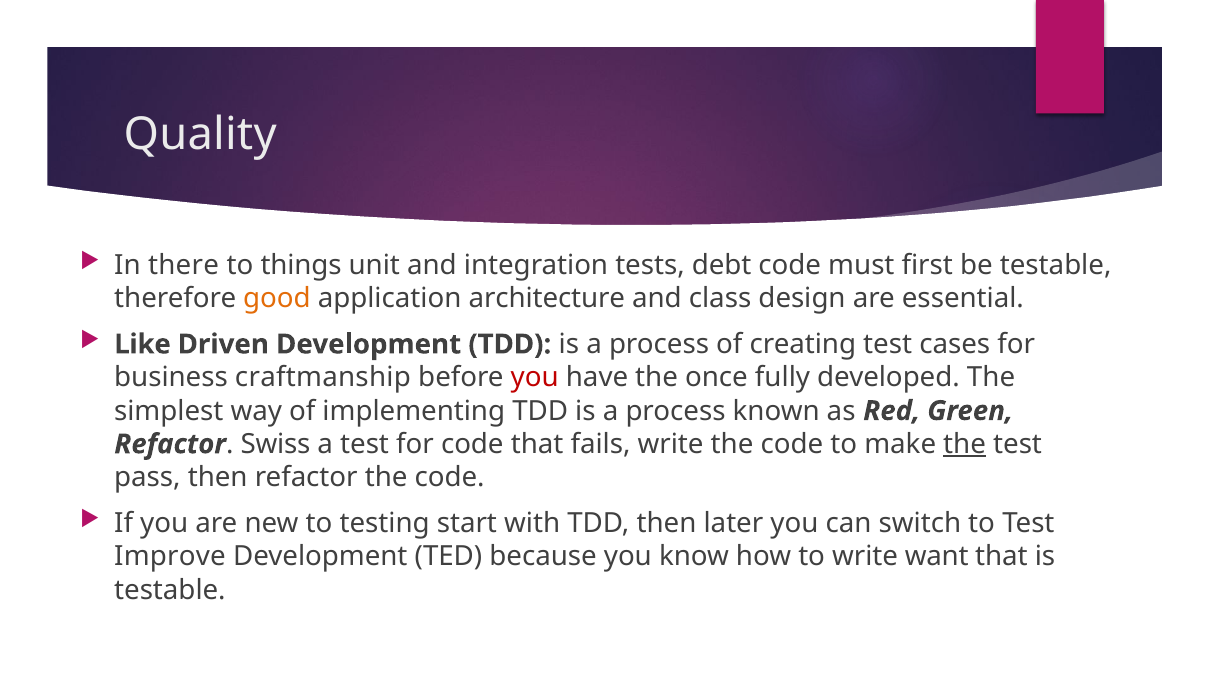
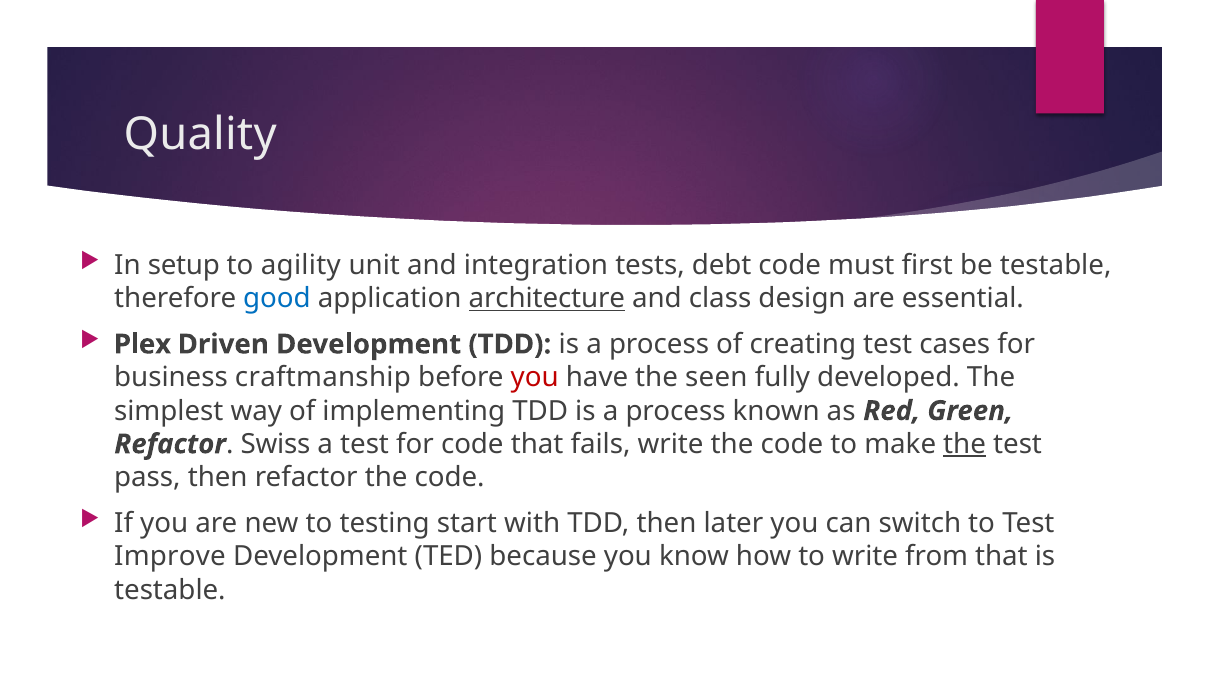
there: there -> setup (184, 265)
things: things -> agility (301, 265)
good colour: orange -> blue (277, 298)
architecture underline: none -> present (547, 298)
Like: Like -> Plex (143, 344)
once: once -> seen (716, 377)
want: want -> from (937, 556)
